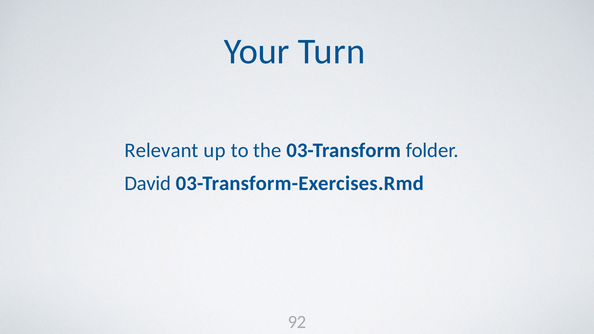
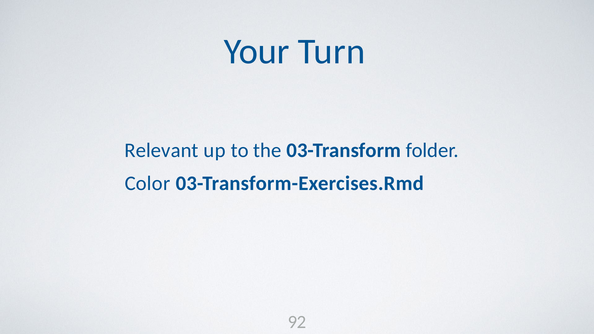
David: David -> Color (147, 184)
